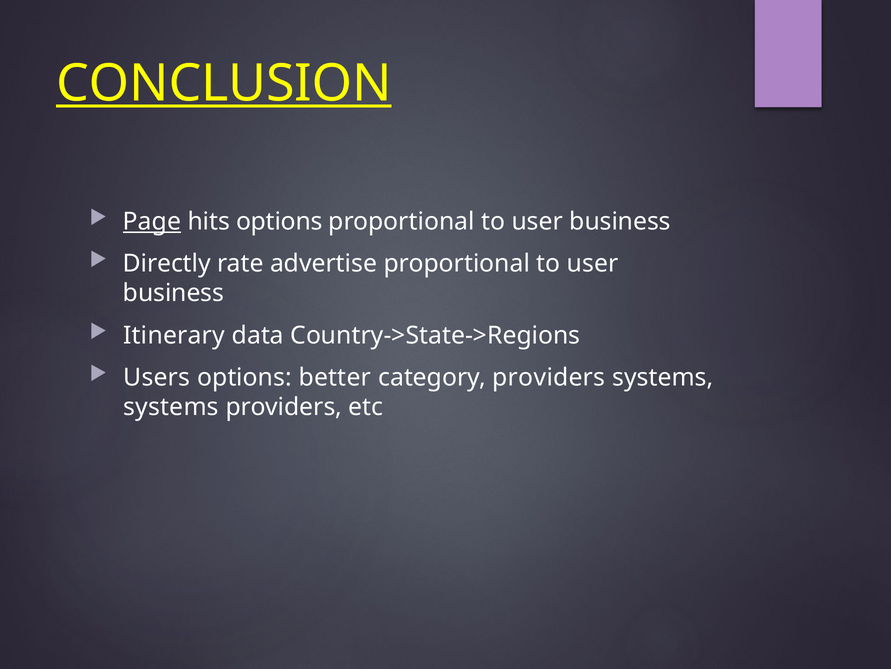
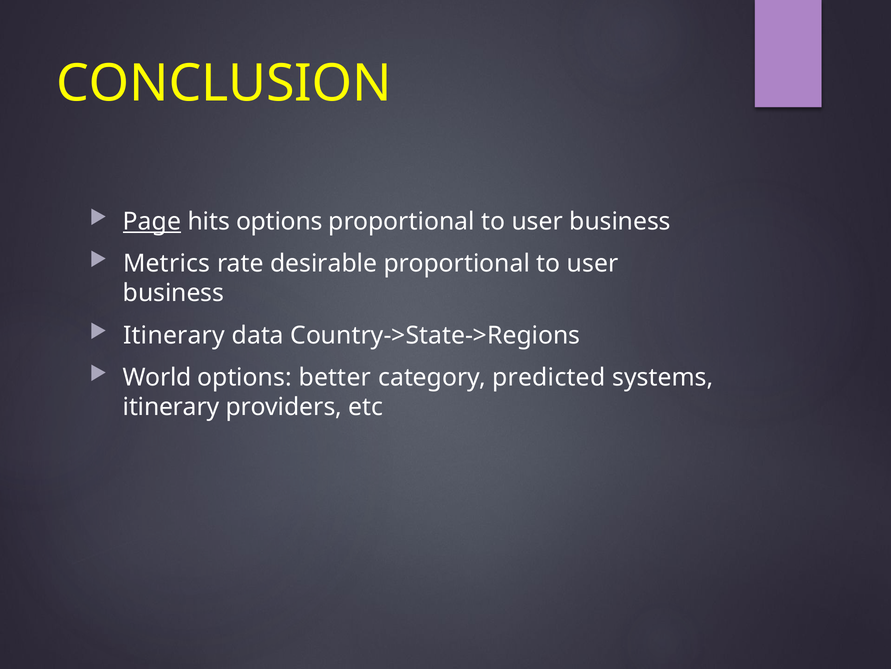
CONCLUSION underline: present -> none (224, 83)
Directly: Directly -> Metrics (167, 263)
advertise: advertise -> desirable (324, 263)
Users: Users -> World (157, 377)
category providers: providers -> predicted (549, 377)
systems: systems -> itinerary (171, 407)
